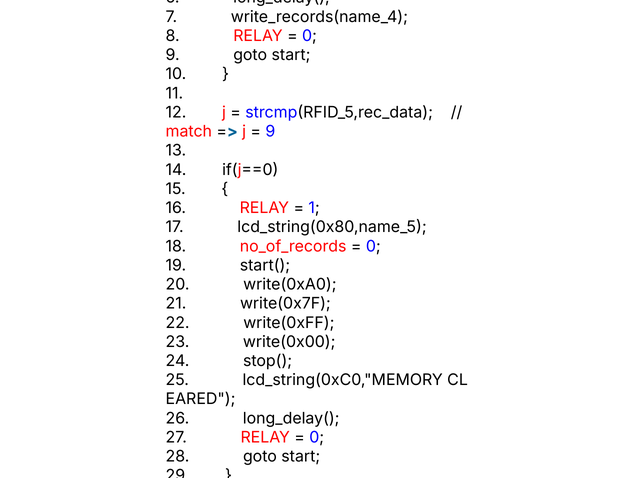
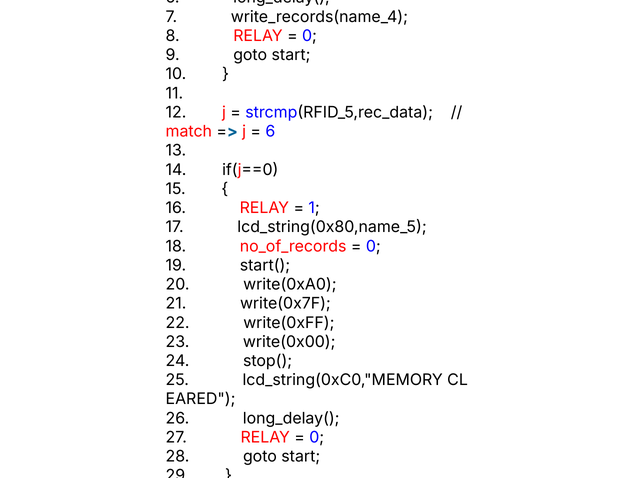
9: 9 -> 6 (270, 131)
